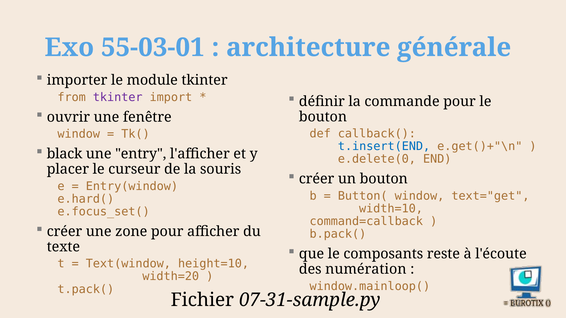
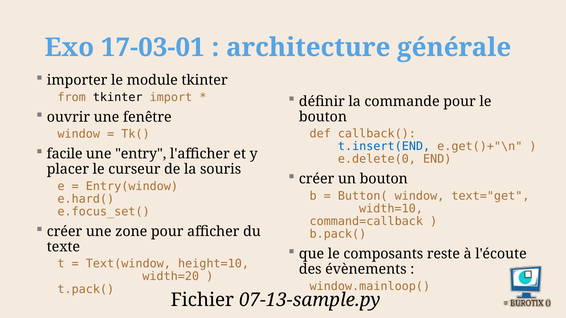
55-03-01: 55-03-01 -> 17-03-01 (153, 48)
tkinter colour: purple -> black (118, 97)
black: black -> facile (65, 154)
numération: numération -> évènements (366, 270)
07-31-sample.py: 07-31-sample.py -> 07-13-sample.py (310, 300)
